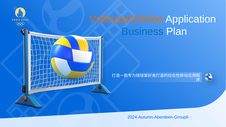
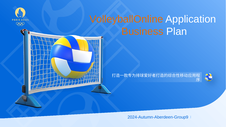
Business colour: blue -> orange (142, 32)
